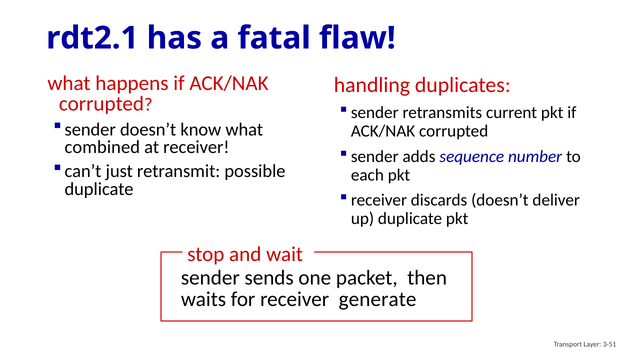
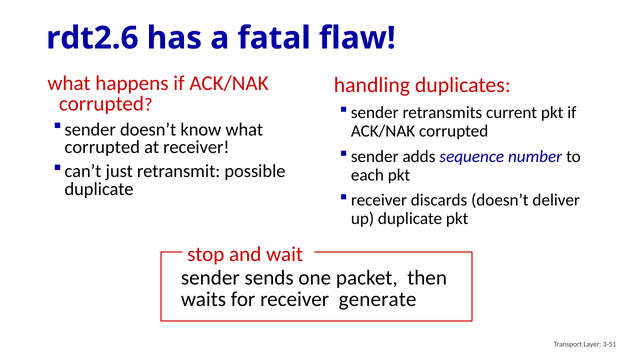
rdt2.1: rdt2.1 -> rdt2.6 (92, 38)
combined: combined -> corrupted (102, 147)
